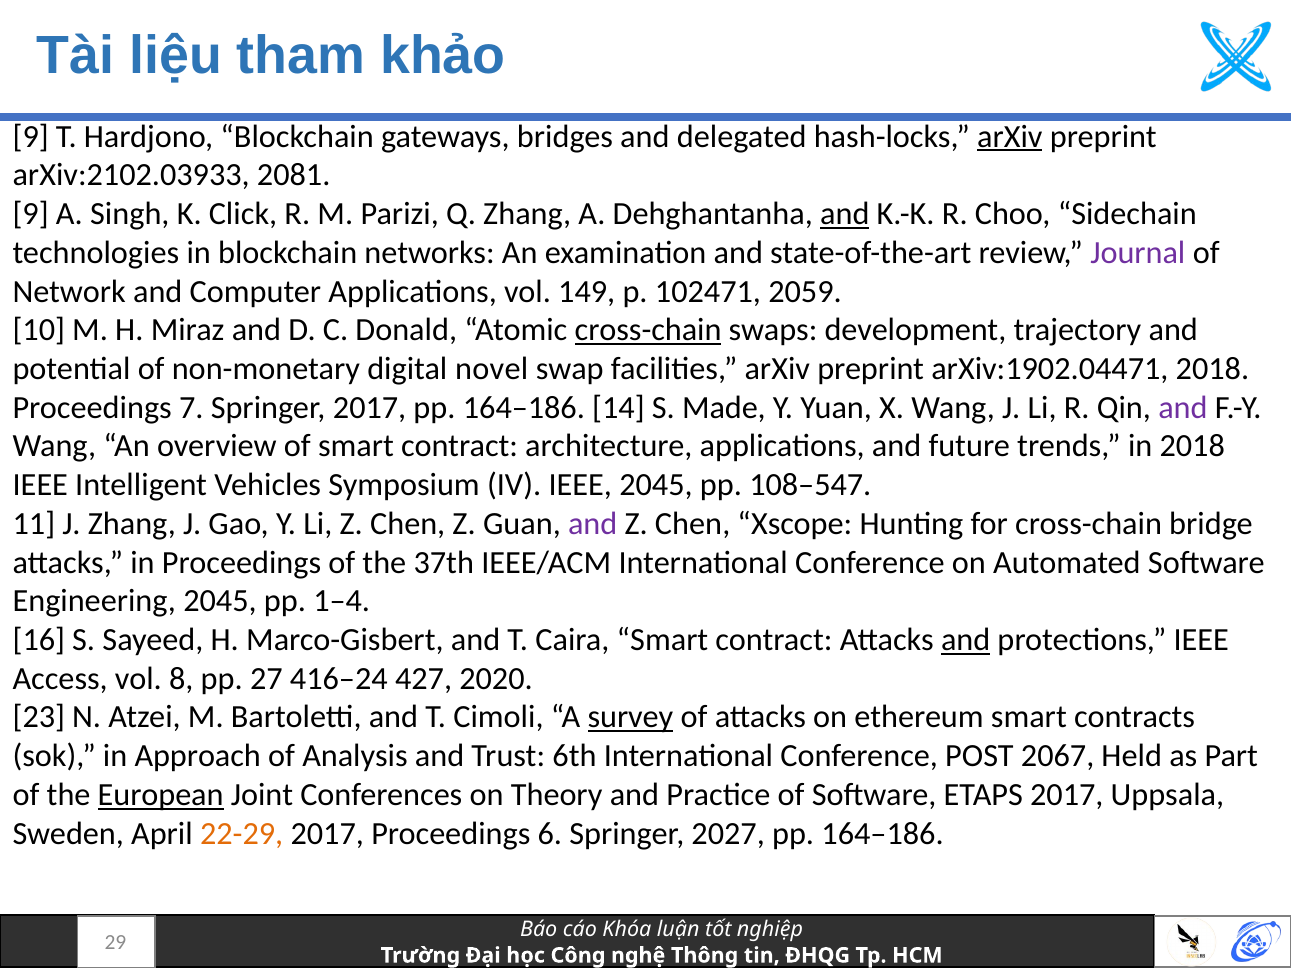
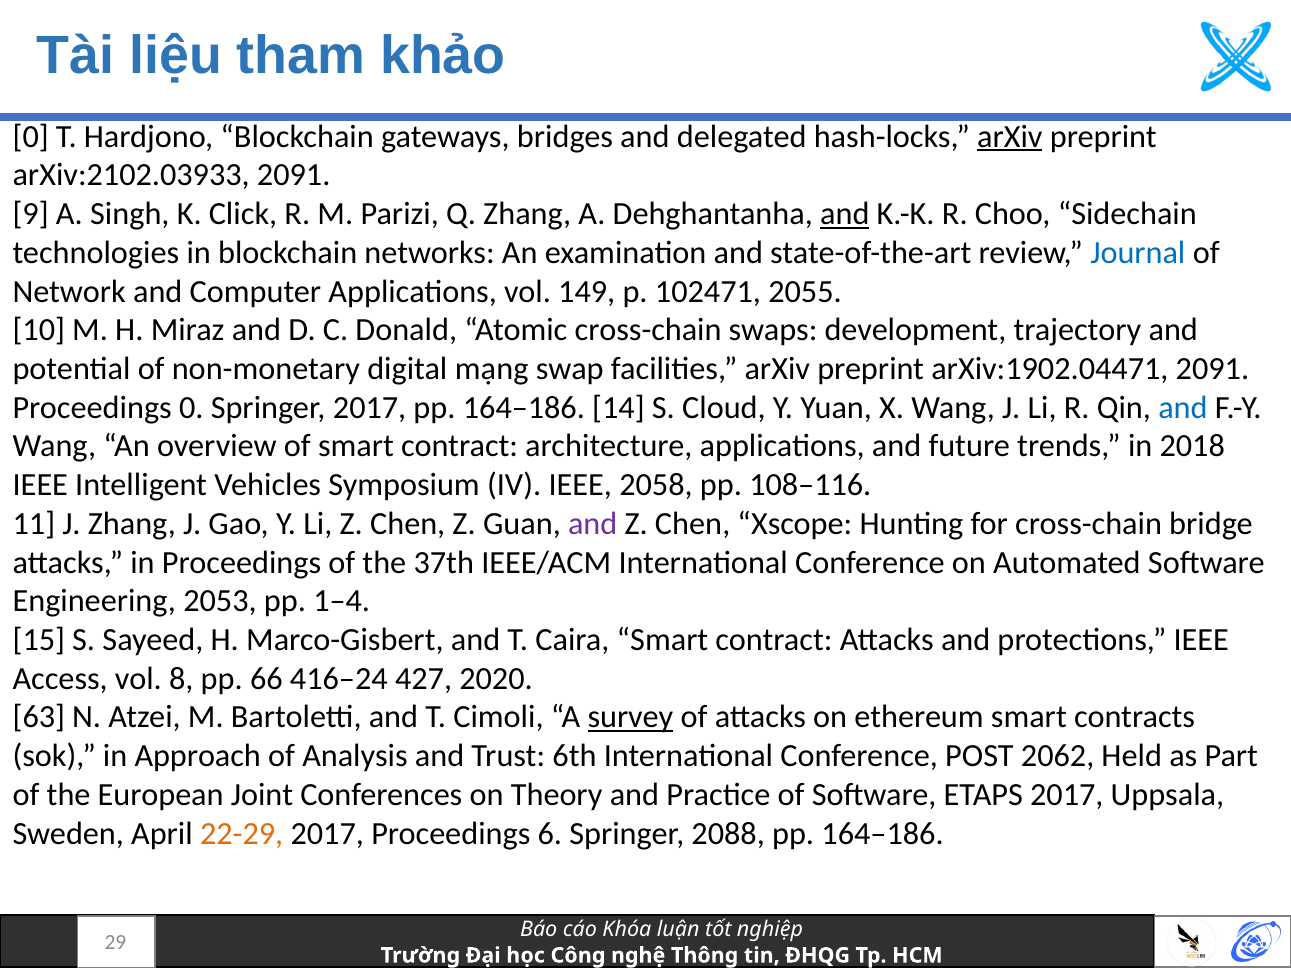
9: 9 -> 0 (31, 137)
arXiv:2102.03933 2081: 2081 -> 2091 (294, 175)
Journal colour: purple -> blue (1138, 253)
2059: 2059 -> 2055 (805, 291)
cross-chain underline: present -> none (648, 330)
novel: novel -> mạng (492, 369)
arXiv:1902.04471 2018: 2018 -> 2091 (1212, 369)
Proceedings 7: 7 -> 0 (191, 408)
Made: Made -> Cloud (724, 408)
and colour: purple -> blue (1183, 408)
IEEE 2045: 2045 -> 2058 (656, 485)
108–547: 108–547 -> 108–116 (810, 485)
Engineering 2045: 2045 -> 2053 (220, 601)
16: 16 -> 15 (39, 640)
and underline: present -> none (966, 640)
27: 27 -> 66 (266, 679)
23: 23 -> 63 (39, 717)
2067: 2067 -> 2062 (1058, 756)
European underline: present -> none (161, 795)
2027: 2027 -> 2088 (728, 834)
